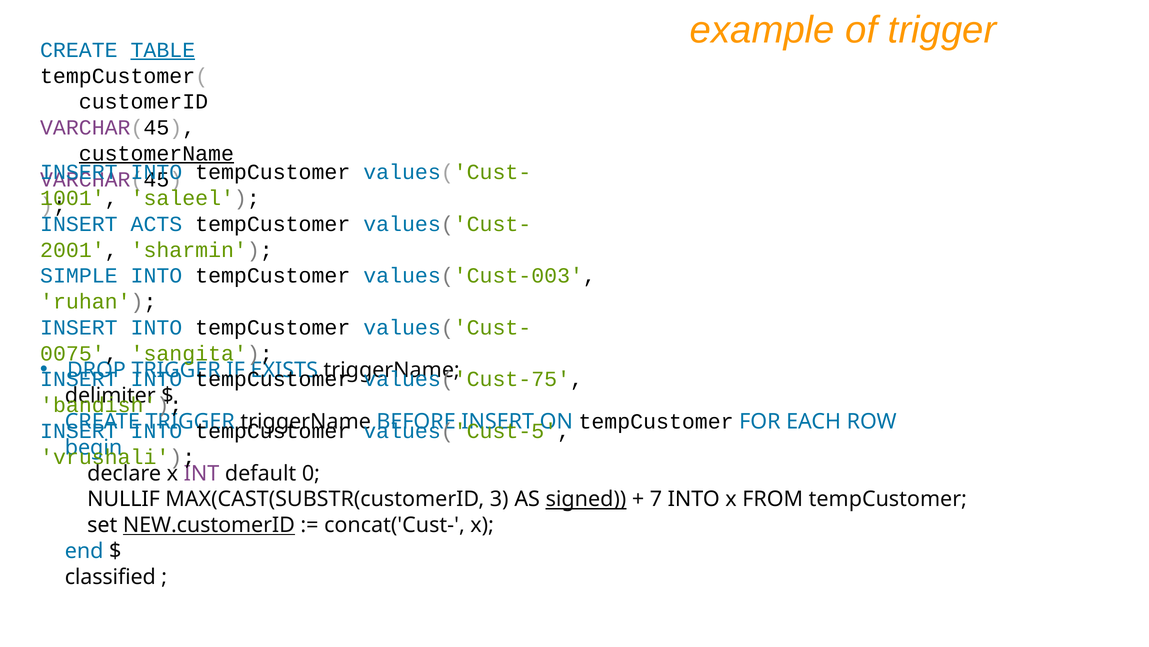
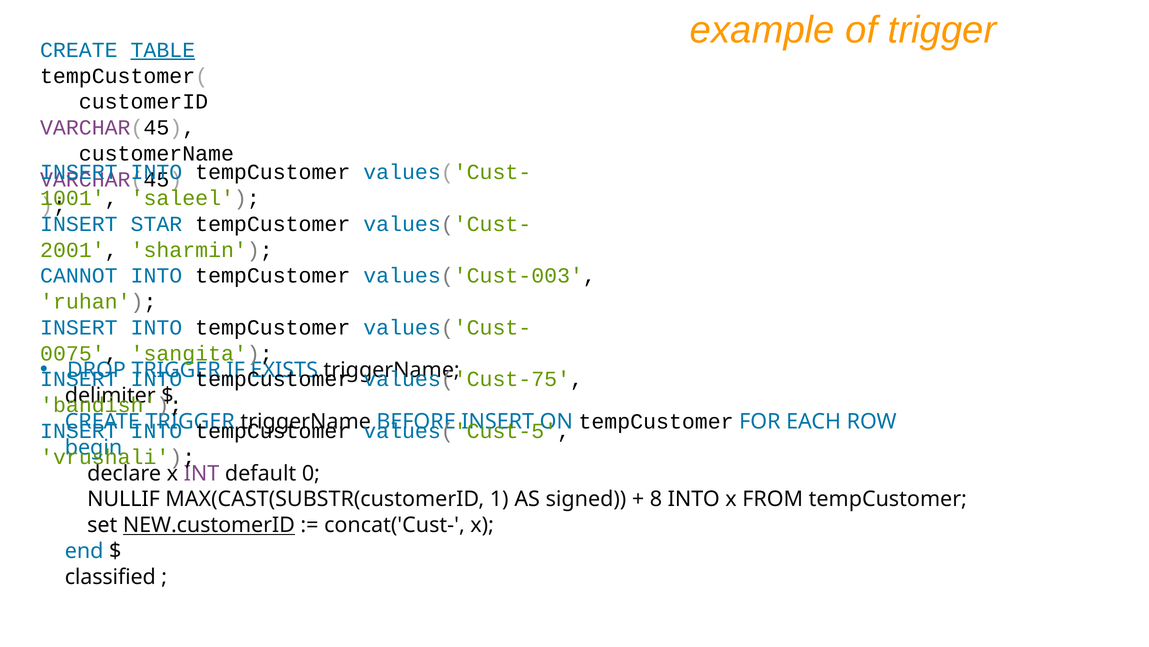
customerName underline: present -> none (156, 153)
ACTS: ACTS -> STAR (156, 224)
SIMPLE: SIMPLE -> CANNOT (79, 276)
3: 3 -> 1 (499, 499)
signed underline: present -> none (586, 499)
7: 7 -> 8 (656, 499)
